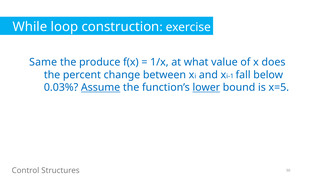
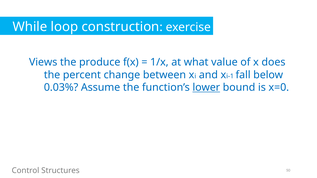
Same: Same -> Views (43, 62)
Assume underline: present -> none (101, 88)
x=5: x=5 -> x=0 (279, 88)
